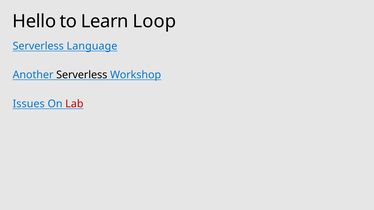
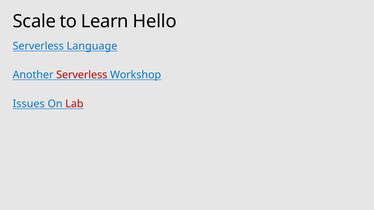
Hello: Hello -> Scale (34, 21)
Loop: Loop -> Hello (155, 21)
Serverless colour: black -> red (82, 75)
